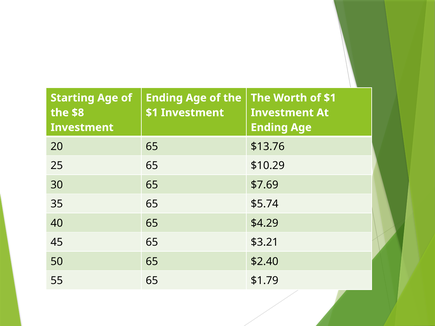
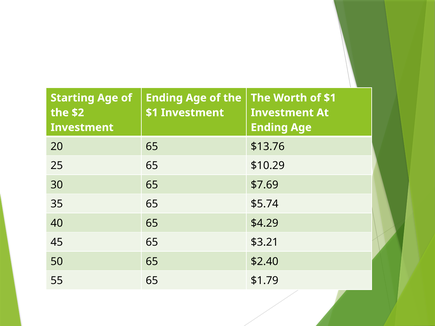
$8: $8 -> $2 (78, 113)
